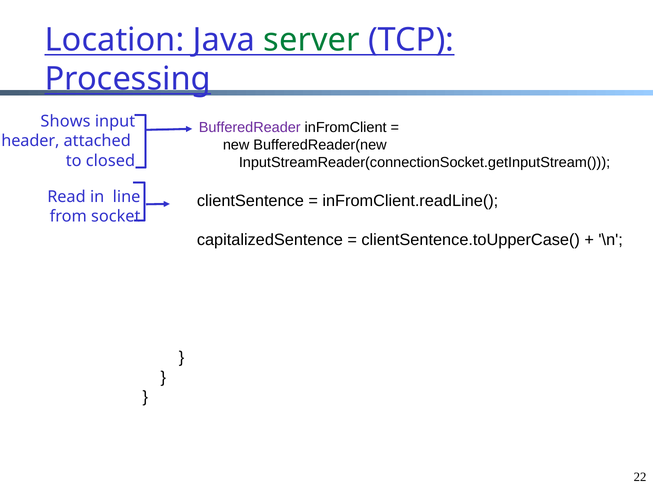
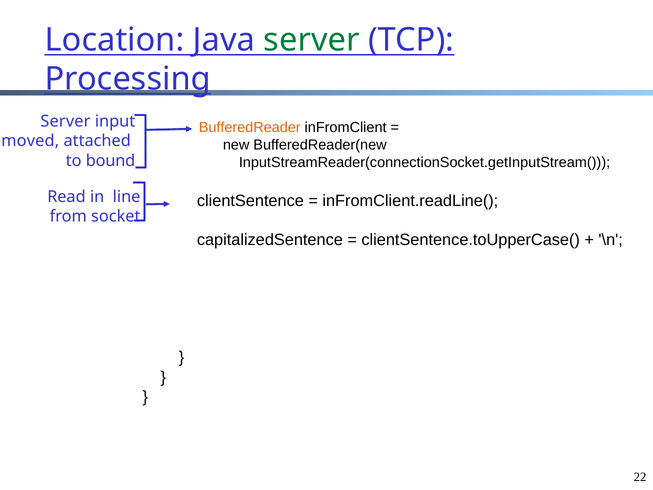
Shows: Shows -> Server (65, 121)
BufferedReader colour: purple -> orange (250, 128)
header: header -> moved (30, 141)
closed: closed -> bound (111, 161)
